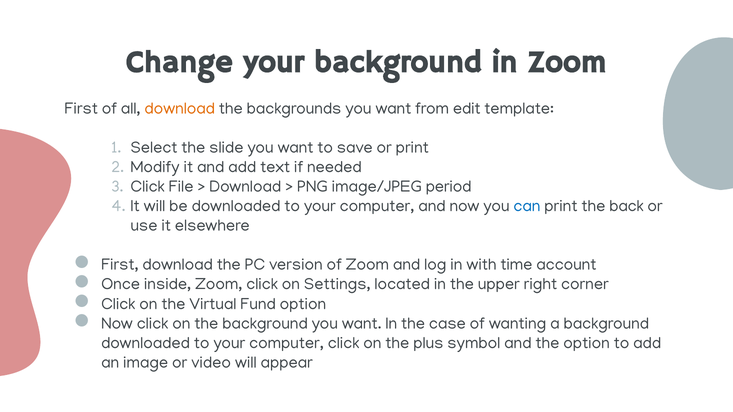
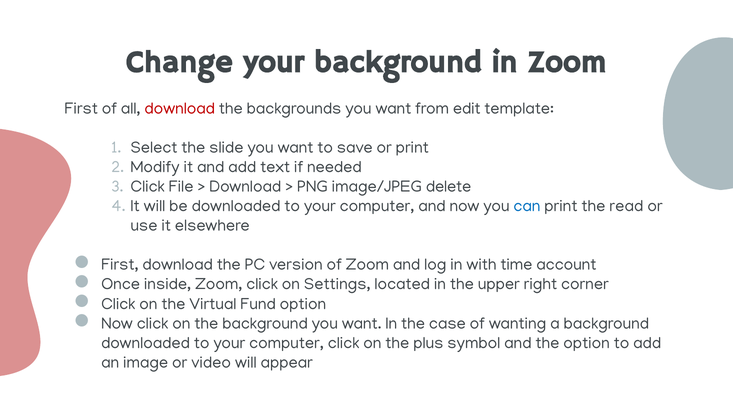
download colour: orange -> red (180, 109)
period: period -> delete (449, 187)
back: back -> read (626, 206)
